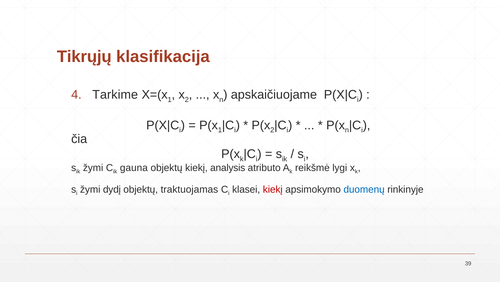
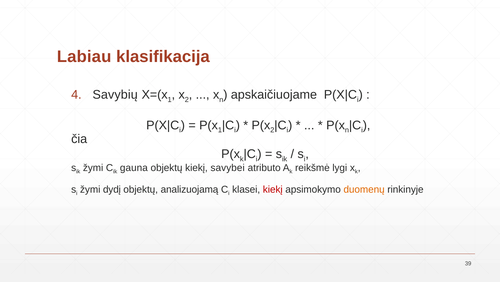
Tikrųjų: Tikrųjų -> Labiau (84, 57)
Tarkime: Tarkime -> Savybių (115, 95)
analysis: analysis -> savybei (228, 167)
traktuojamas: traktuojamas -> analizuojamą (190, 189)
duomenų colour: blue -> orange (364, 189)
